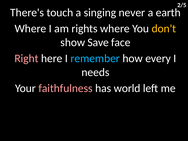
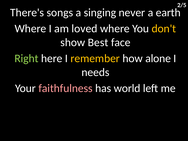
touch: touch -> songs (60, 13)
rights: rights -> loved (84, 29)
Save: Save -> Best (98, 42)
Right colour: pink -> light green (26, 58)
remember colour: light blue -> yellow (95, 58)
every: every -> alone (158, 58)
